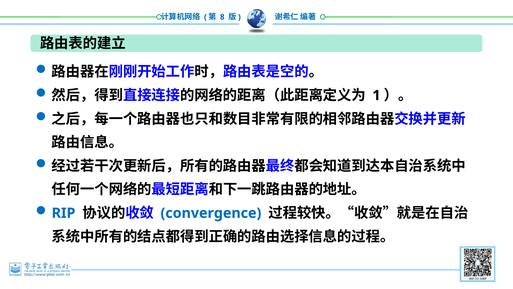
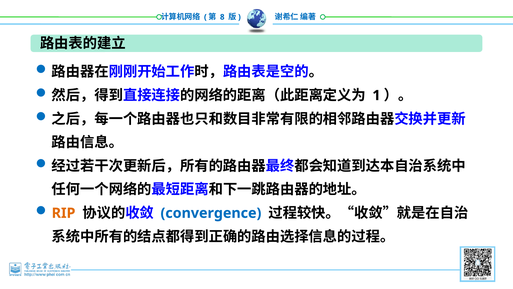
RIP colour: blue -> orange (64, 213)
